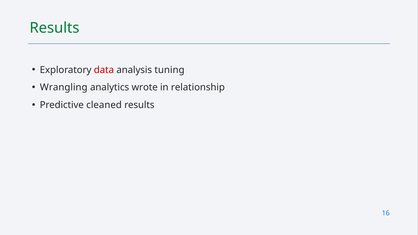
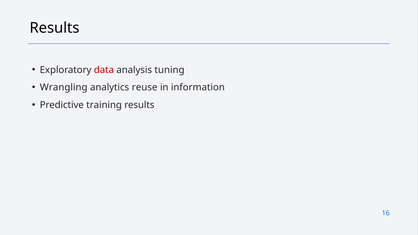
Results colour: green -> black (55, 28)
wrote: wrote -> reuse (145, 88)
relationship: relationship -> information (198, 88)
cleaned: cleaned -> training (104, 105)
